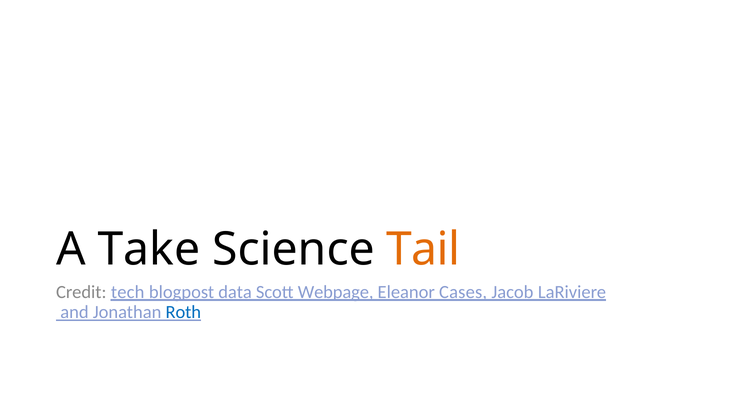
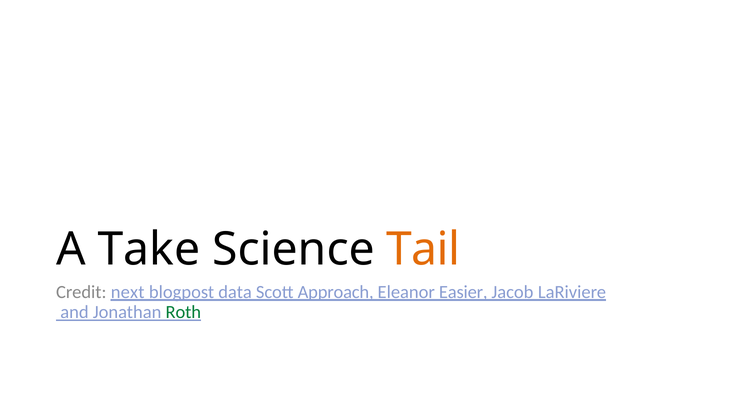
tech: tech -> next (128, 292)
Webpage: Webpage -> Approach (336, 292)
Cases: Cases -> Easier (463, 292)
Roth colour: blue -> green (183, 312)
